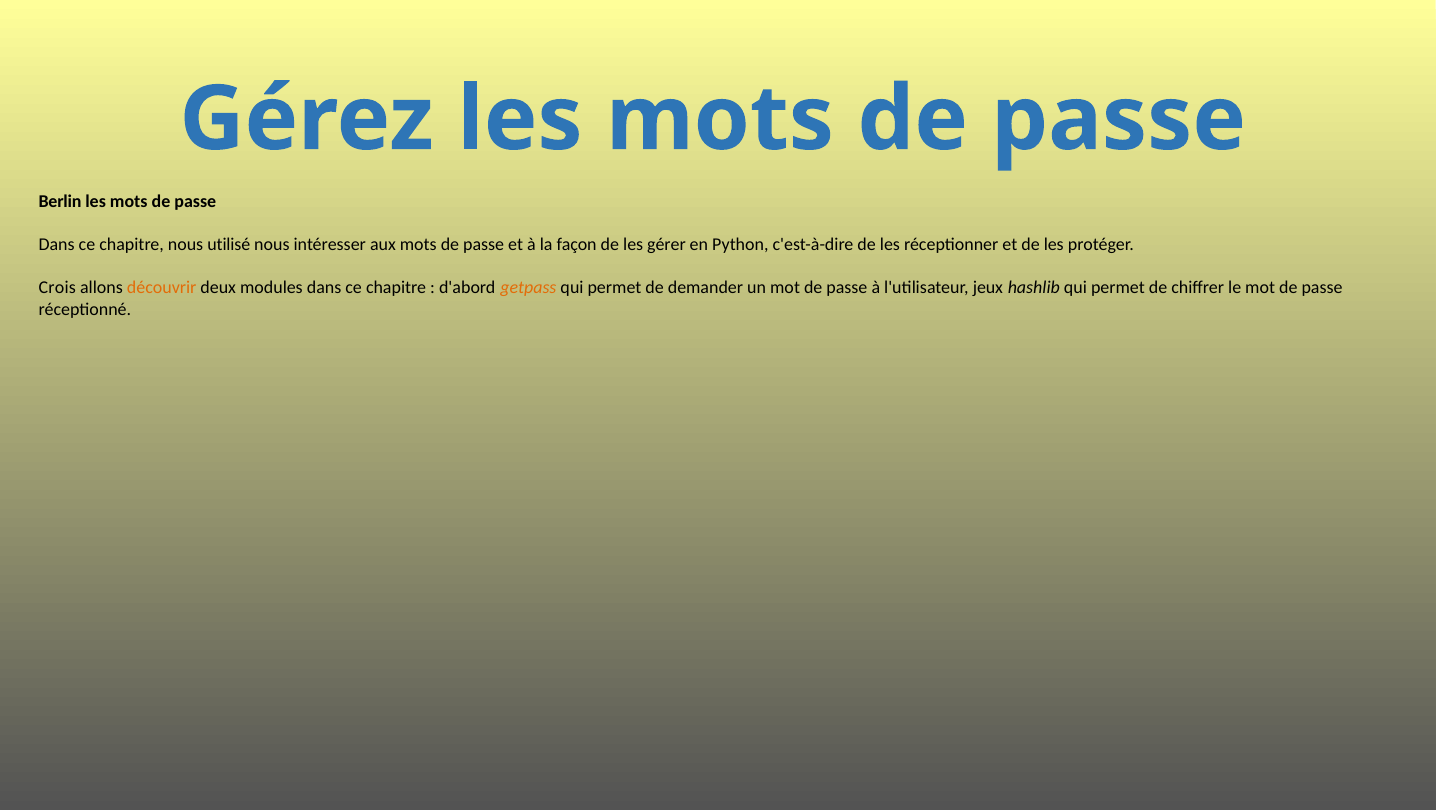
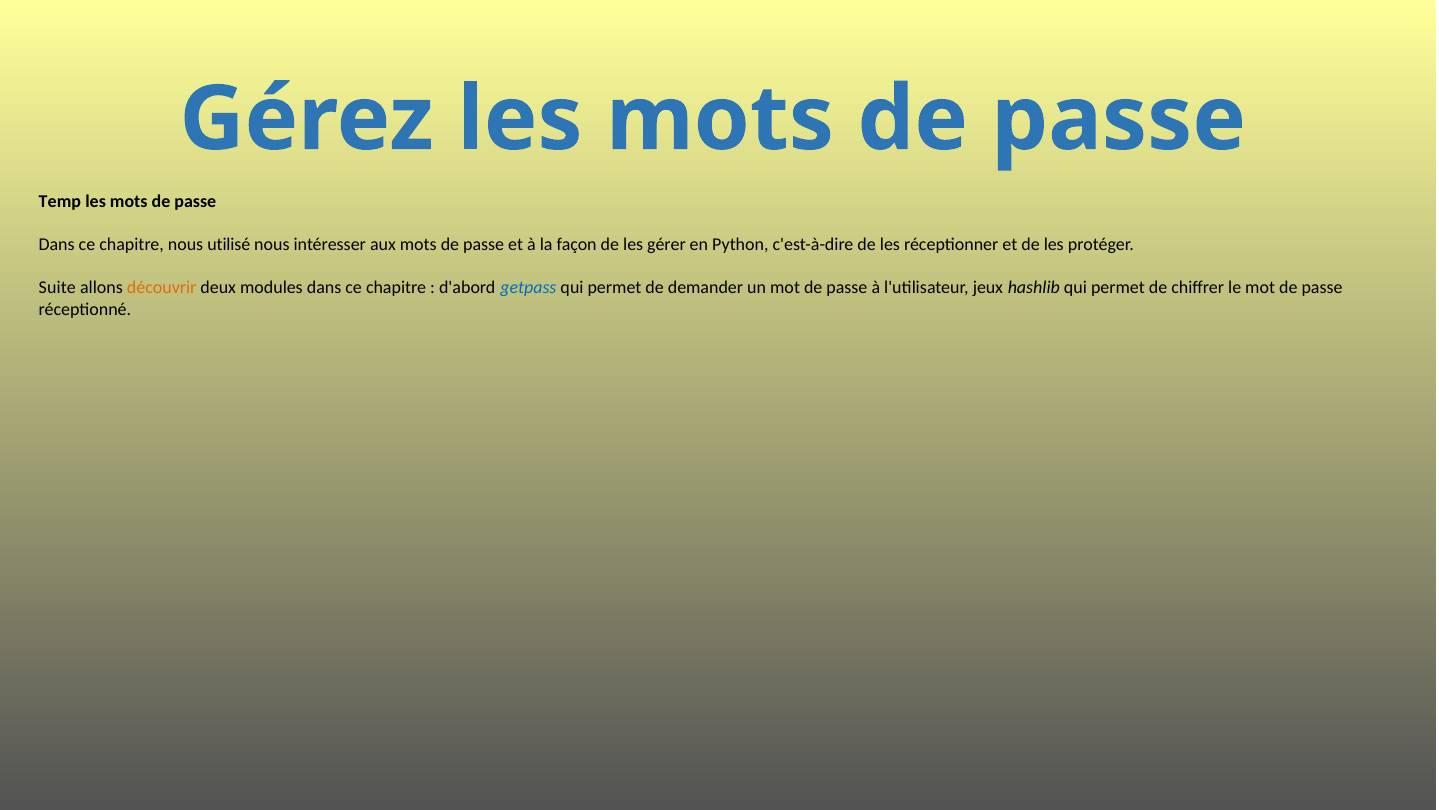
Berlin: Berlin -> Temp (60, 201)
Crois: Crois -> Suite (57, 288)
getpass colour: orange -> blue (528, 288)
